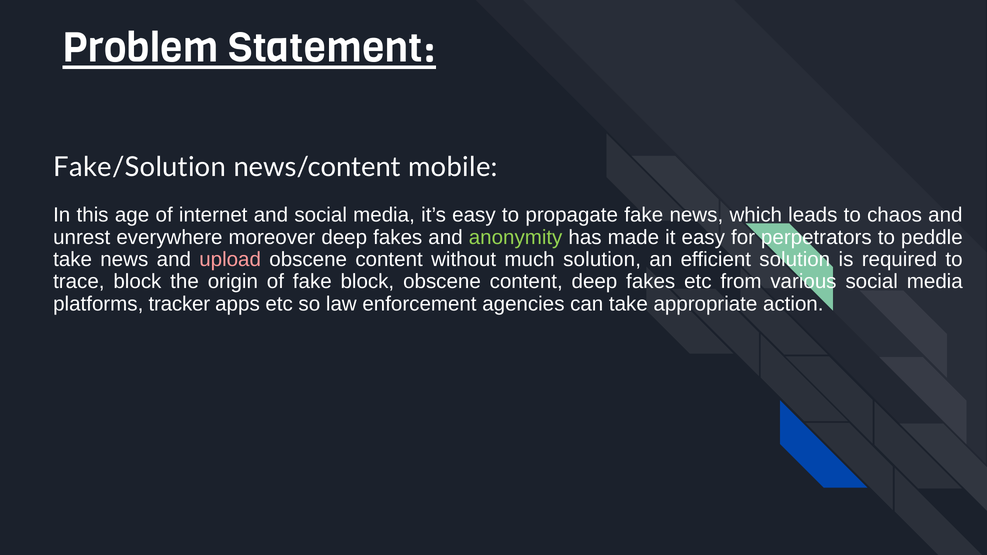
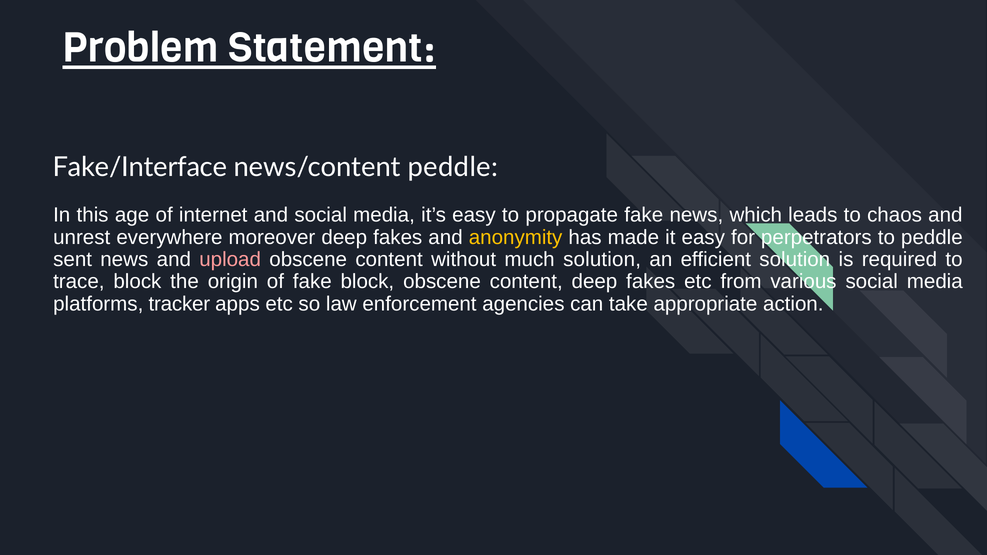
Fake/Solution: Fake/Solution -> Fake/Interface (140, 167)
news/content mobile: mobile -> peddle (453, 167)
anonymity colour: light green -> yellow (516, 237)
take: take -> sent (73, 260)
